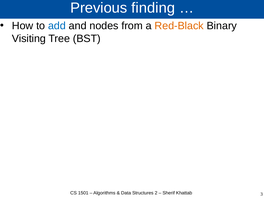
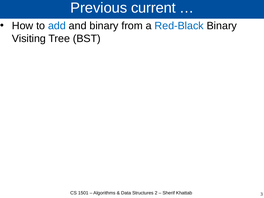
finding: finding -> current (153, 8)
and nodes: nodes -> binary (104, 26)
Red-Black colour: orange -> blue (179, 26)
